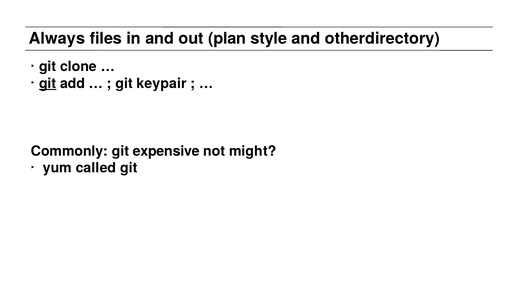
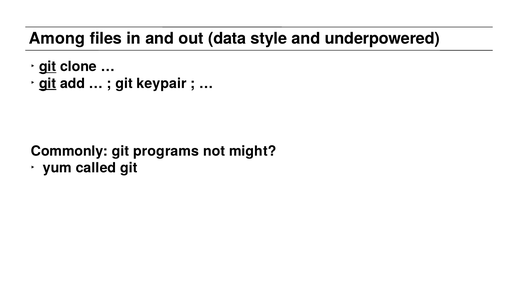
Always: Always -> Among (57, 38)
plan: plan -> data (227, 38)
otherdirectory: otherdirectory -> underpowered (382, 38)
git underline: none -> present (48, 67)
expensive: expensive -> programs (166, 151)
